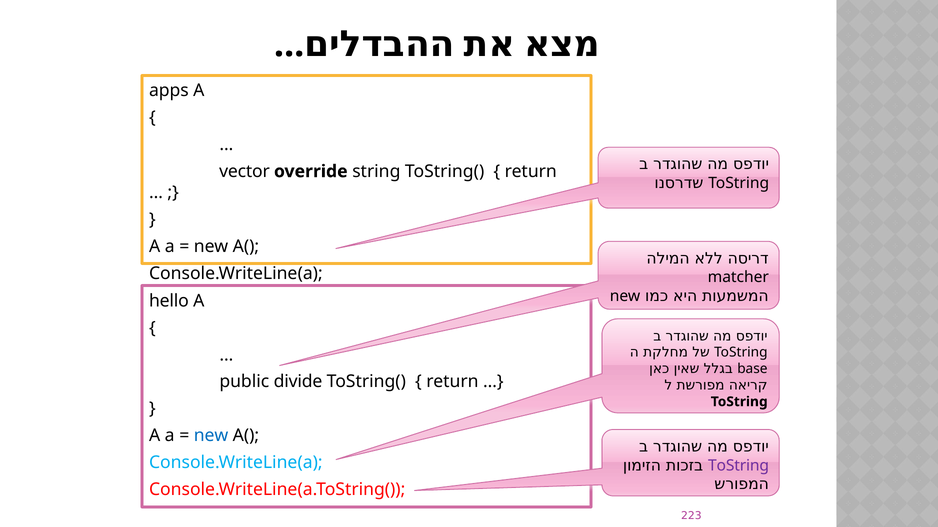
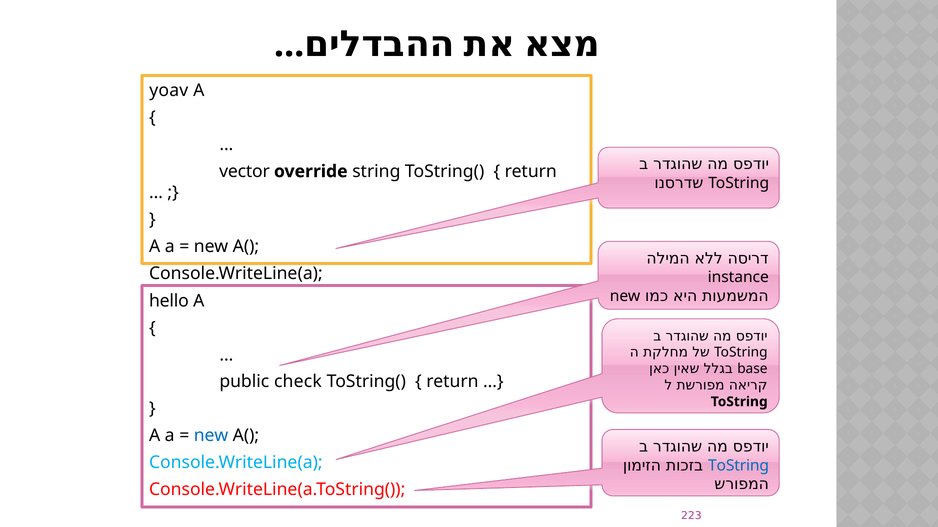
apps: apps -> yoav (169, 91)
matcher: matcher -> instance (738, 278)
divide: divide -> check (298, 382)
ToString colour: purple -> blue (739, 466)
